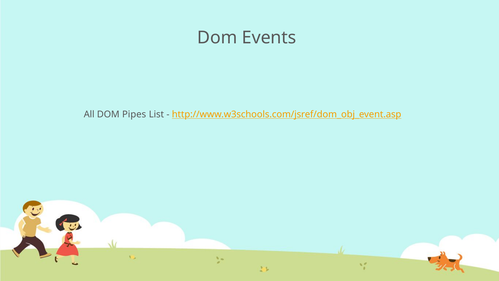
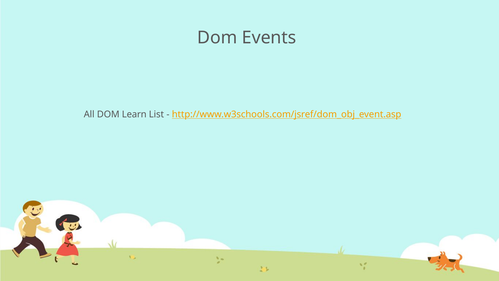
Pipes: Pipes -> Learn (134, 114)
